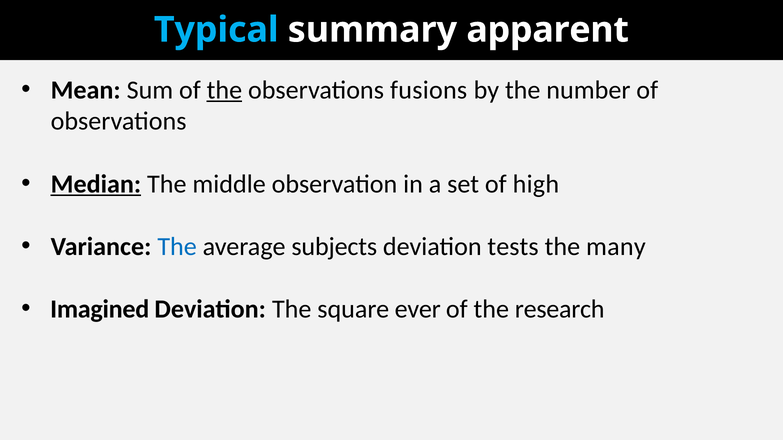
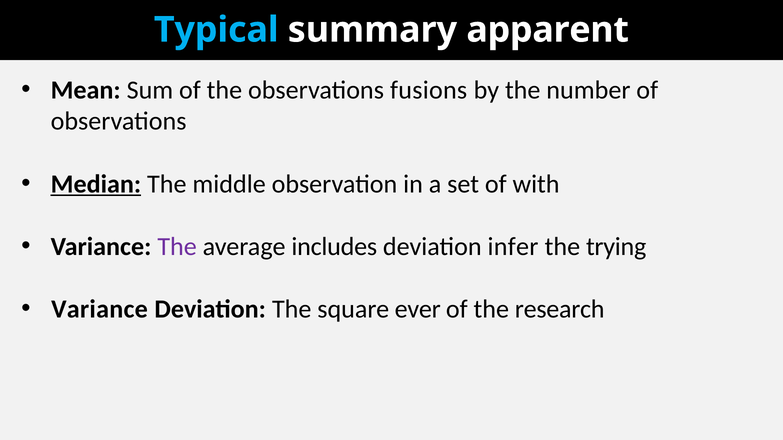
the underline: present -> none (224, 90)
high: high -> with (536, 184)
The colour: blue -> purple (177, 247)
subjects: subjects -> includes (334, 247)
tests: tests -> infer (513, 247)
many: many -> trying (616, 247)
Imagined: Imagined -> Variance (99, 309)
